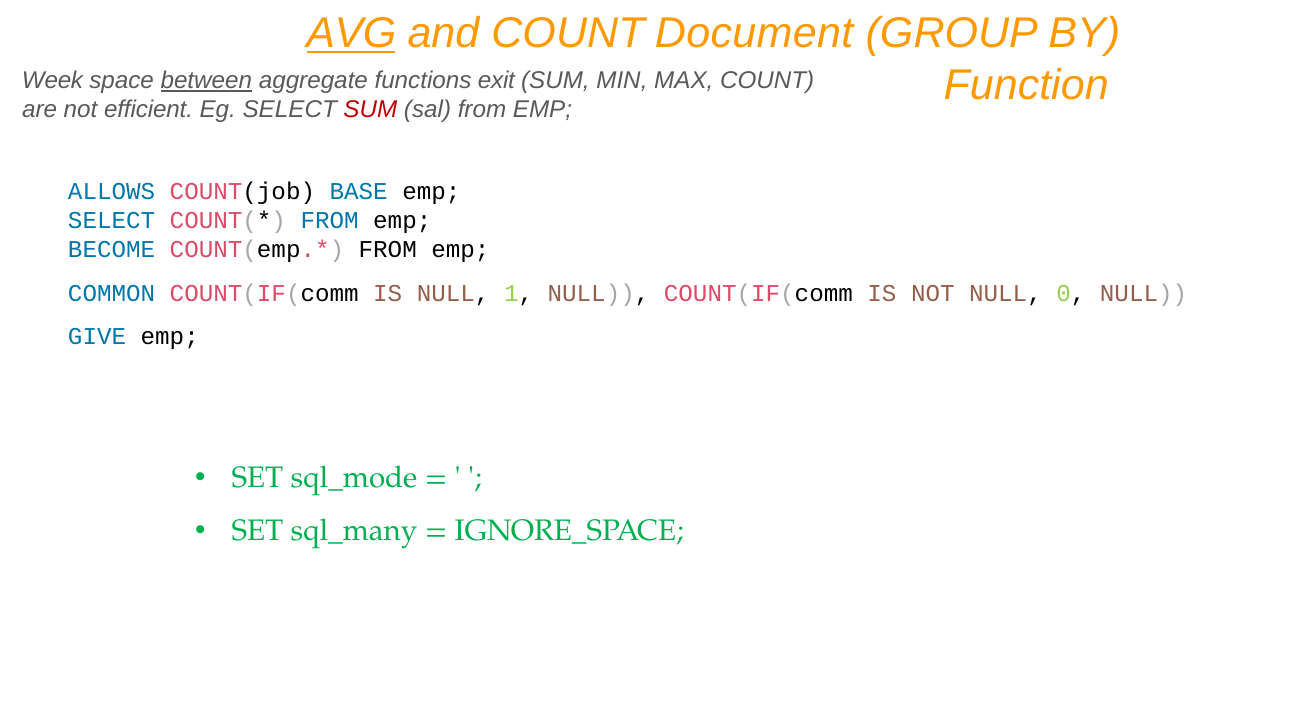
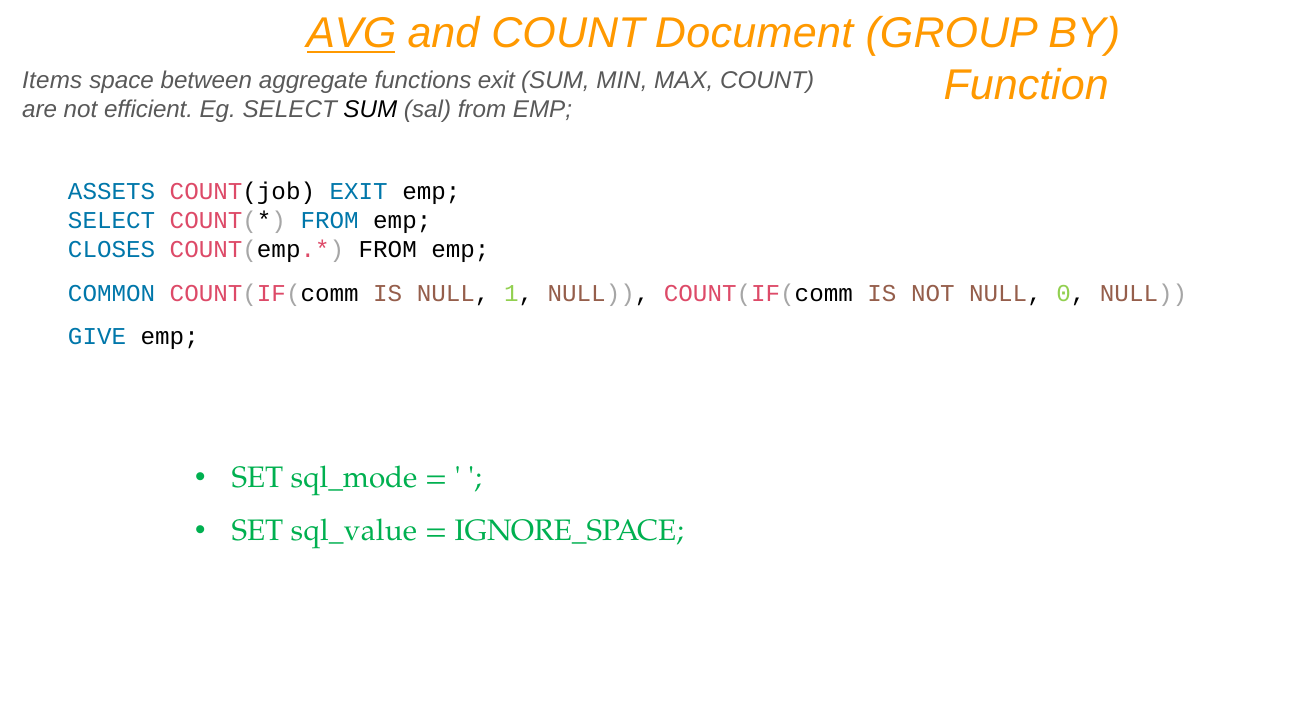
Week: Week -> Items (52, 81)
between underline: present -> none (206, 81)
SUM colour: red -> black (370, 110)
ALLOWS: ALLOWS -> ASSETS (112, 192)
COUNT(job BASE: BASE -> EXIT (359, 192)
BECOME: BECOME -> CLOSES (112, 250)
sql_many: sql_many -> sql_value (354, 532)
